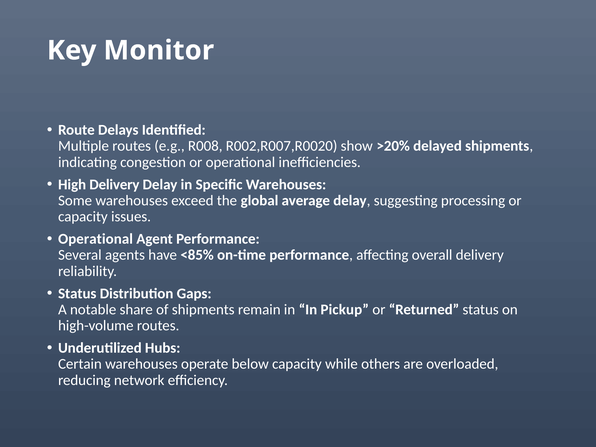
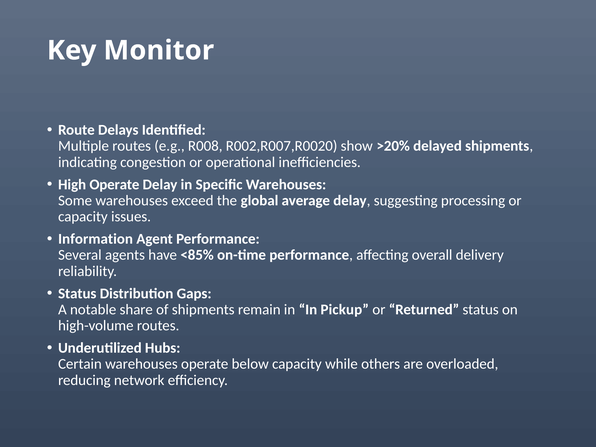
High Delivery: Delivery -> Operate (114, 184)
Operational: Operational -> Information (96, 239)
